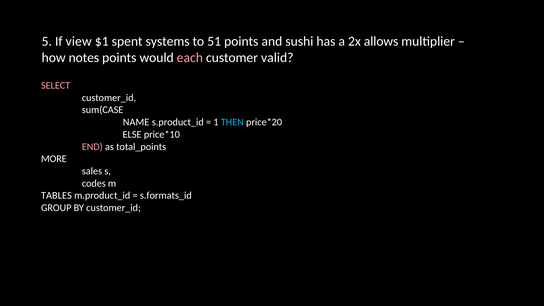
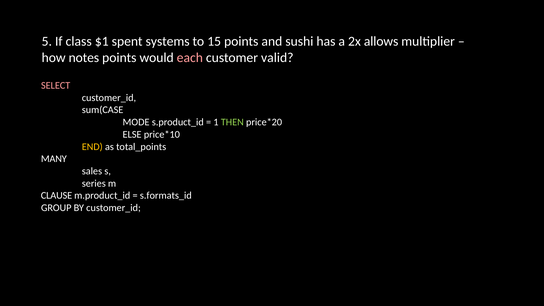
view: view -> class (79, 41)
51: 51 -> 15 (214, 41)
NAME: NAME -> MODE (136, 122)
THEN colour: light blue -> light green (232, 122)
END colour: pink -> yellow (92, 147)
MORE: MORE -> MANY (54, 159)
codes: codes -> series (94, 183)
TABLES: TABLES -> CLAUSE (57, 196)
